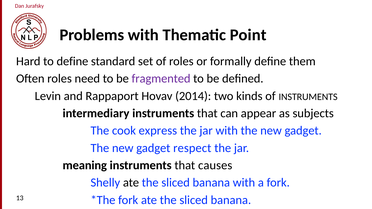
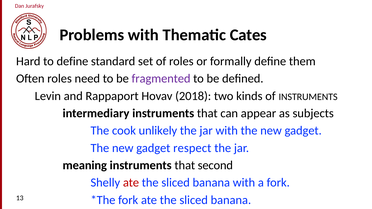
Point: Point -> Cates (248, 35)
2014: 2014 -> 2018 (193, 96)
express: express -> unlikely (158, 131)
causes: causes -> second (215, 165)
ate colour: black -> red (131, 183)
